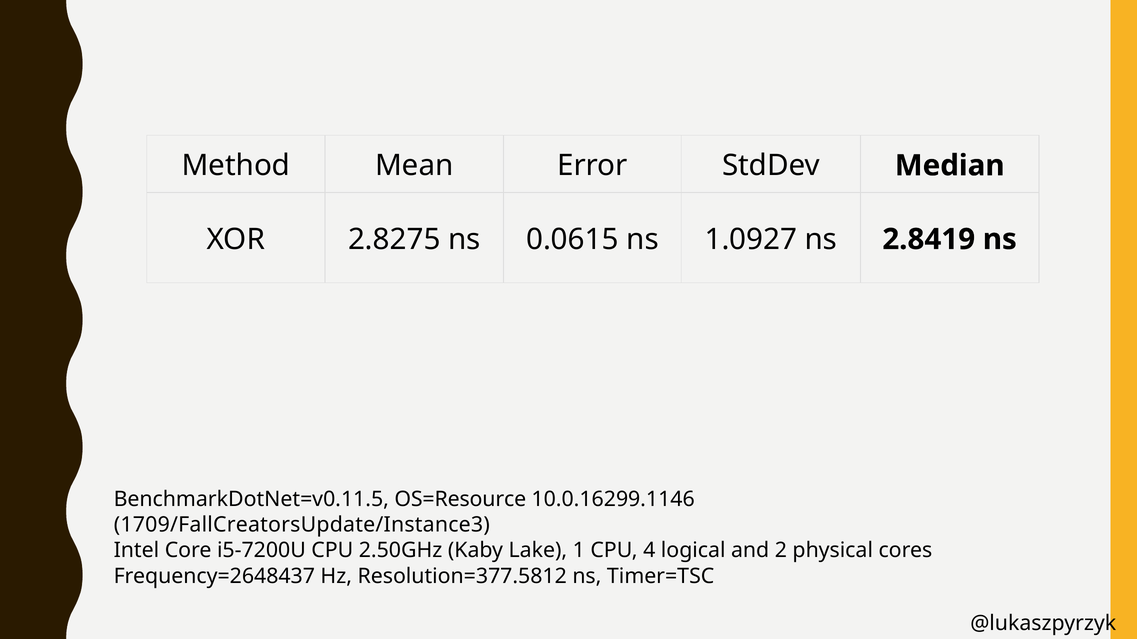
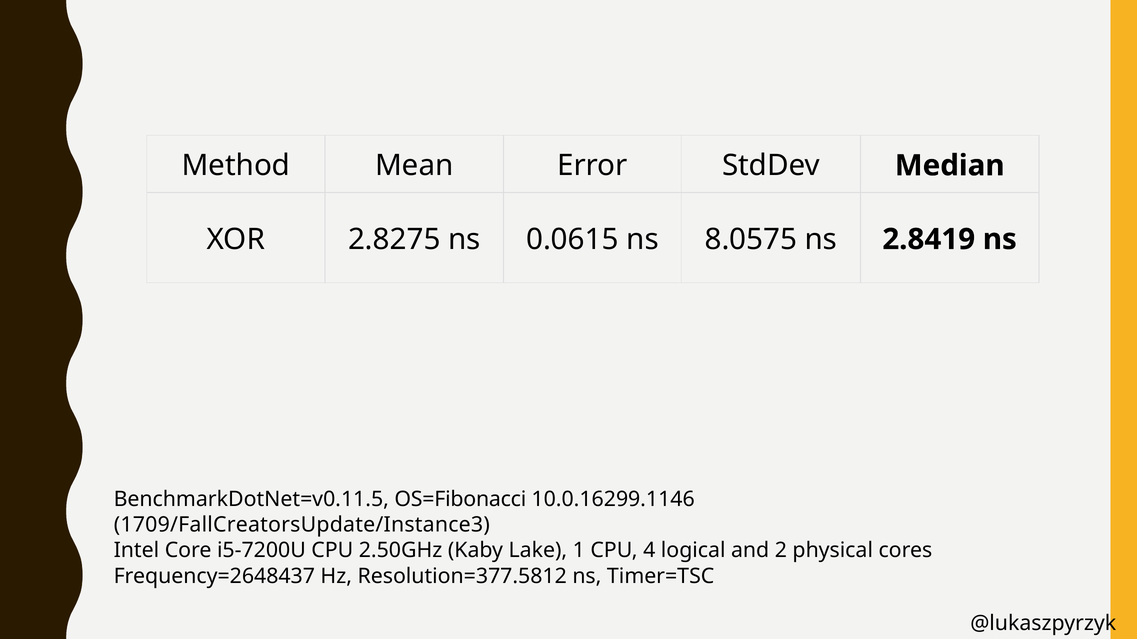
1.0927: 1.0927 -> 8.0575 (751, 240)
OS=Resource: OS=Resource -> OS=Fibonacci (460, 500)
